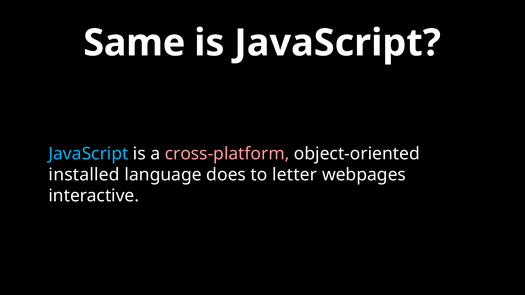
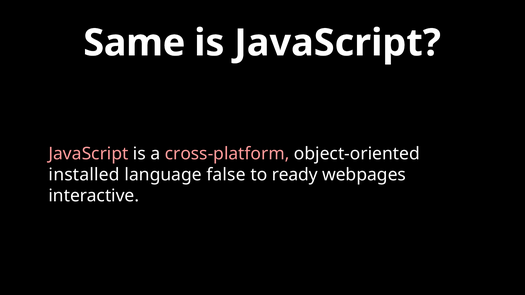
JavaScript colour: light blue -> pink (88, 154)
does: does -> false (226, 175)
letter: letter -> ready (295, 175)
